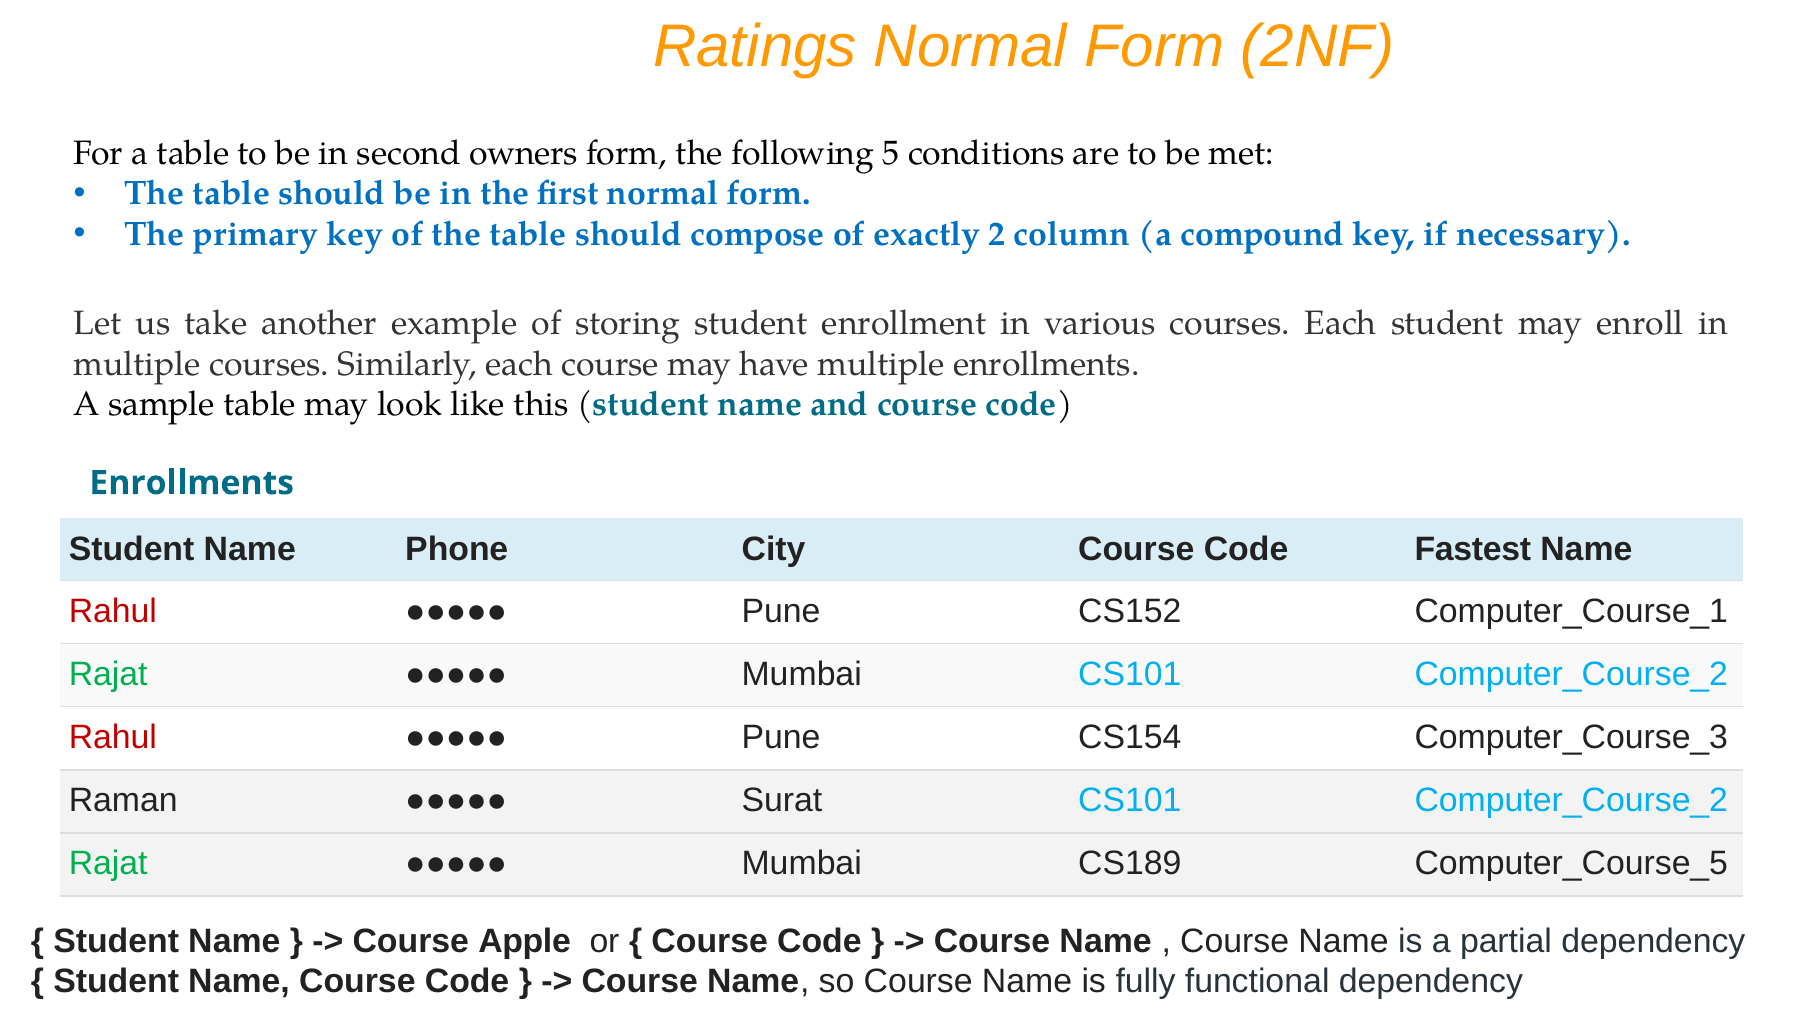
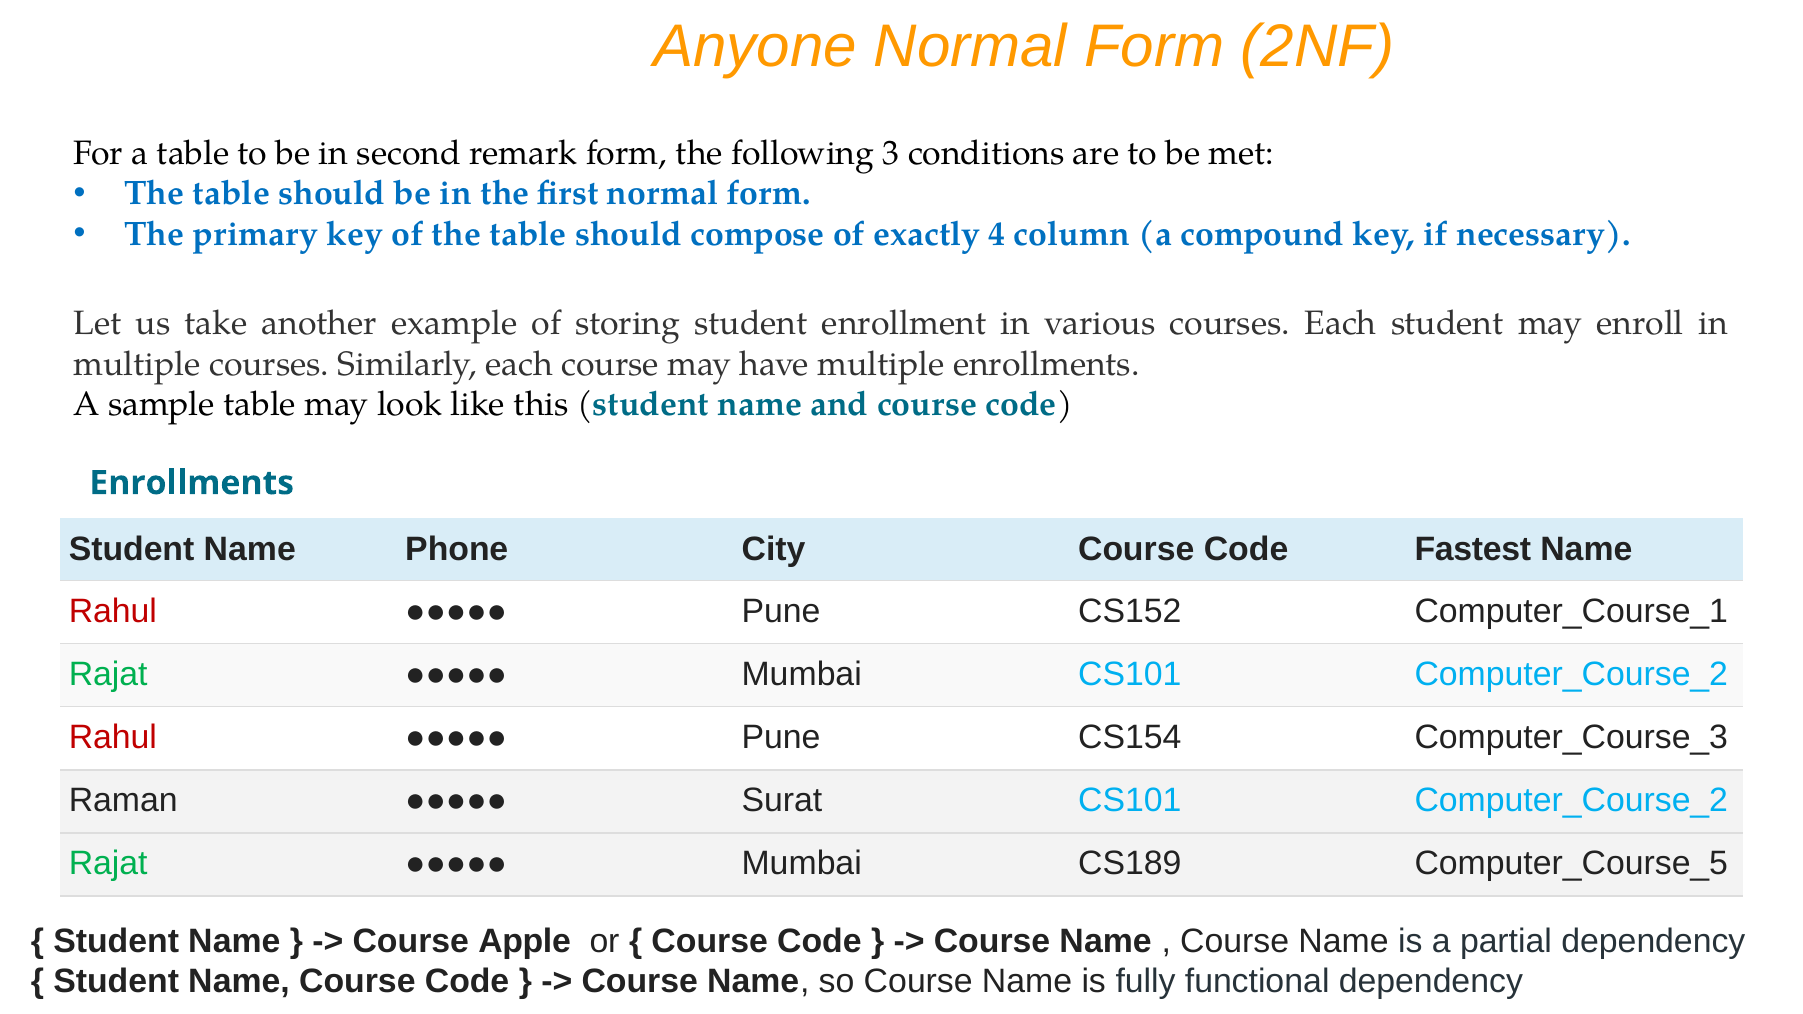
Ratings: Ratings -> Anyone (755, 47)
owners: owners -> remark (523, 153)
5: 5 -> 3 (891, 153)
2: 2 -> 4 (997, 234)
